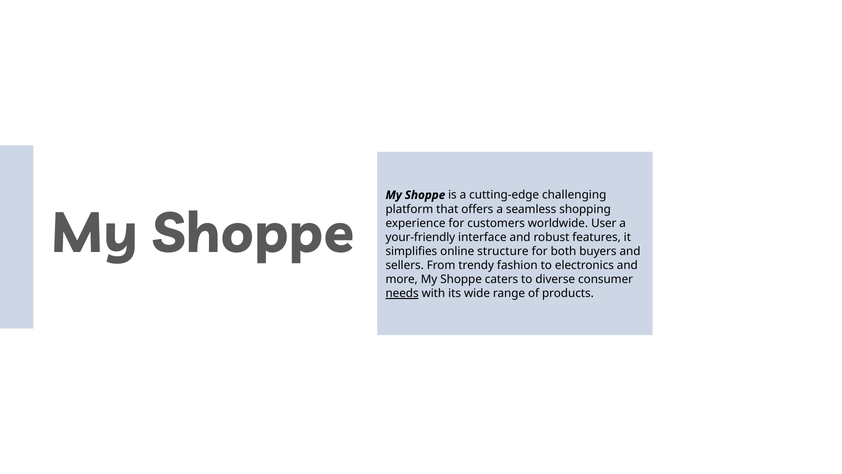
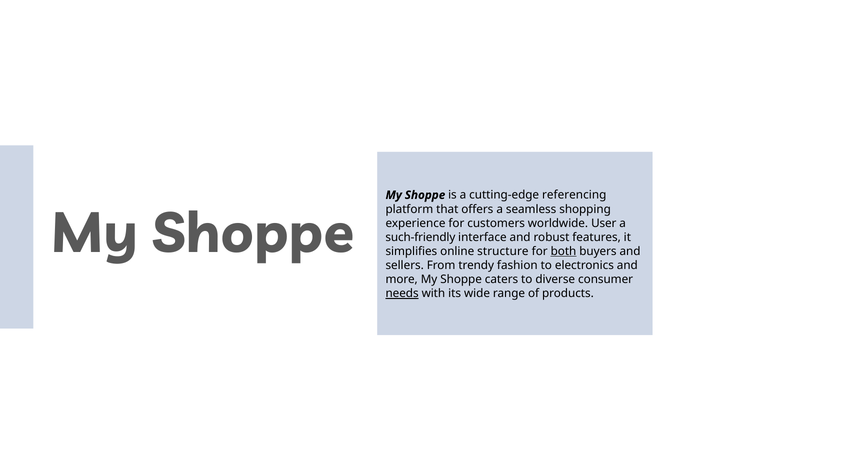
challenging: challenging -> referencing (574, 195)
your-friendly: your-friendly -> such-friendly (420, 237)
both underline: none -> present (564, 251)
